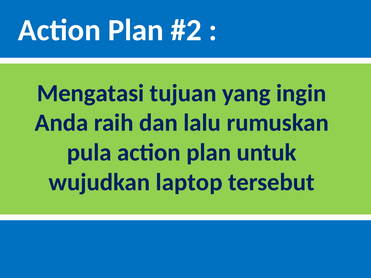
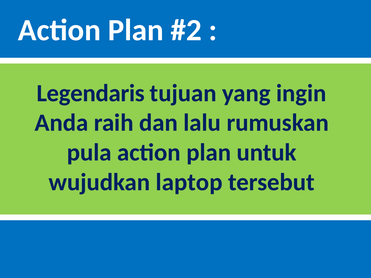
Mengatasi: Mengatasi -> Legendaris (91, 93)
